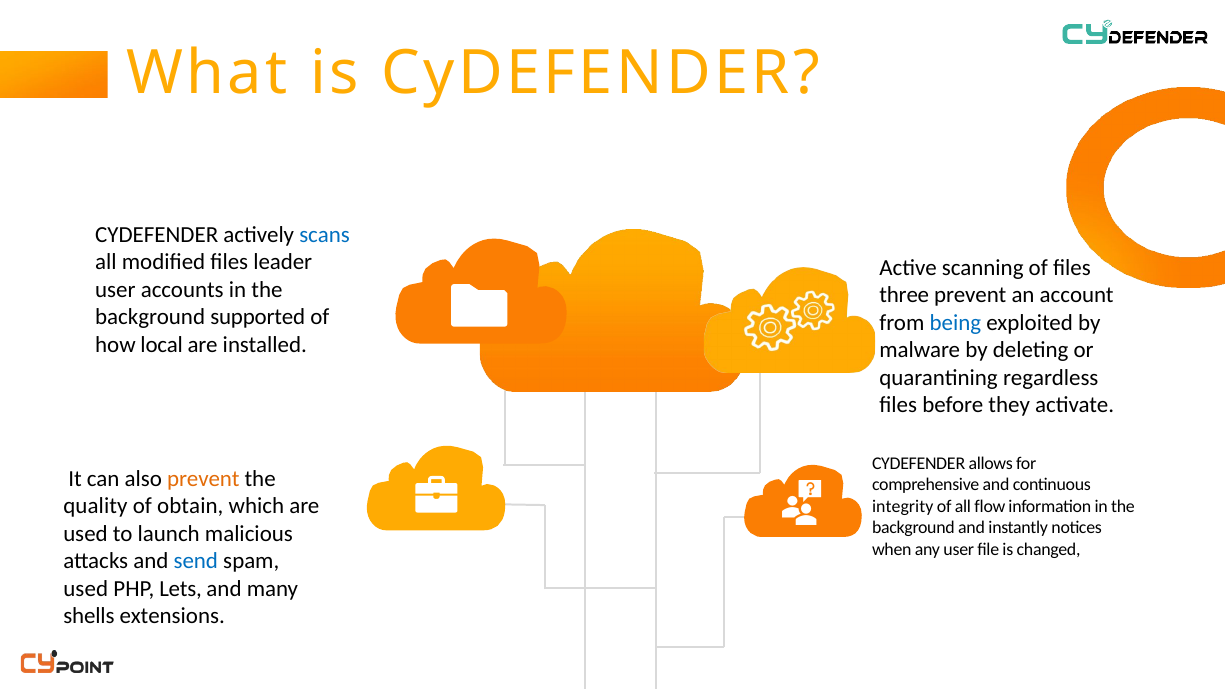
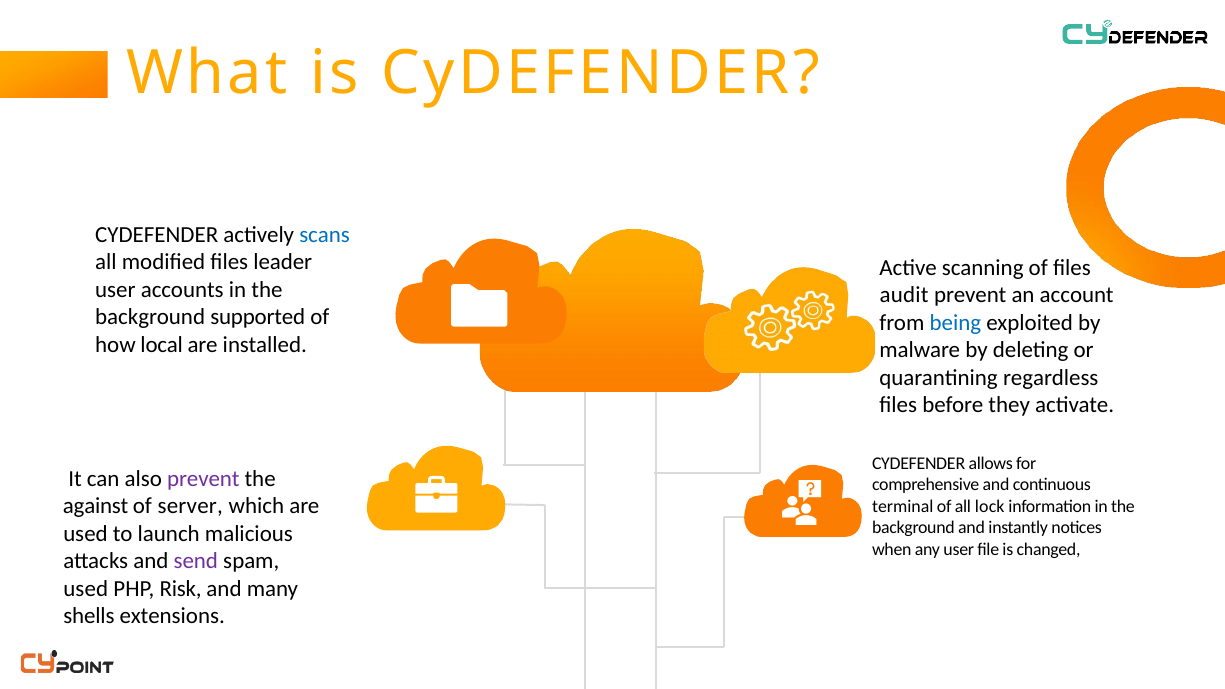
three: three -> audit (904, 295)
prevent colour: orange -> purple (203, 479)
quality: quality -> against (96, 506)
obtain: obtain -> server (190, 506)
integrity: integrity -> terminal (903, 507)
flow: flow -> lock (990, 507)
send colour: blue -> purple (196, 561)
Lets: Lets -> Risk (181, 589)
